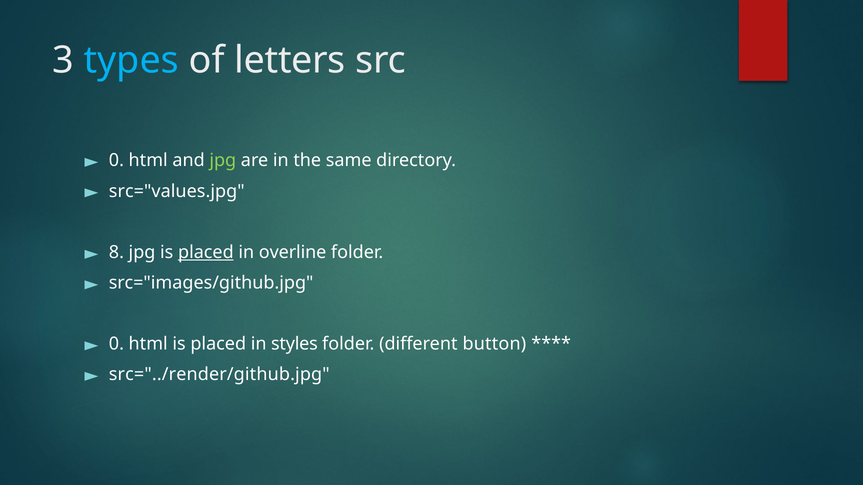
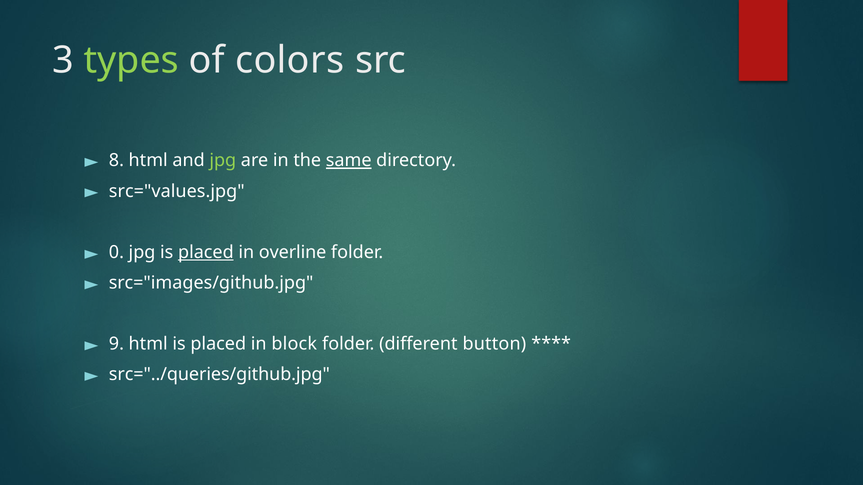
types colour: light blue -> light green (131, 61)
letters: letters -> colors (290, 61)
0: 0 -> 8 (116, 161)
same underline: none -> present (349, 161)
8: 8 -> 0 (116, 252)
0: 0 -> 9 (116, 344)
styles: styles -> block (294, 344)
src="../render/github.jpg: src="../render/github.jpg -> src="../queries/github.jpg (219, 375)
